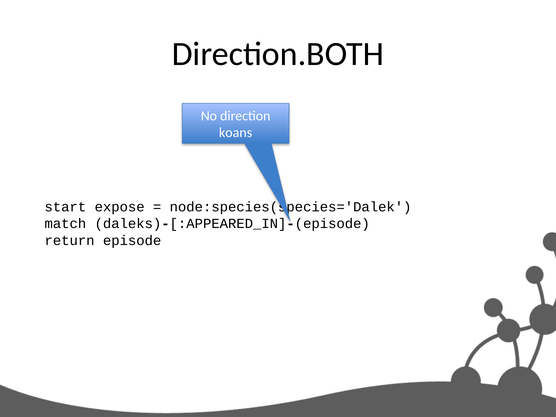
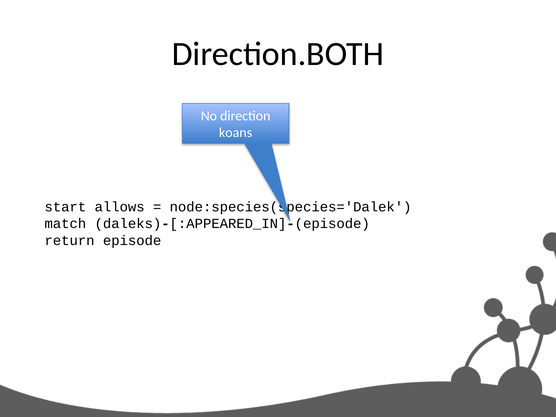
expose: expose -> allows (120, 207)
